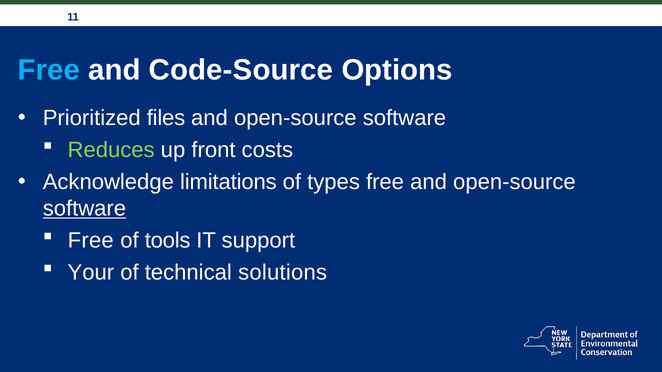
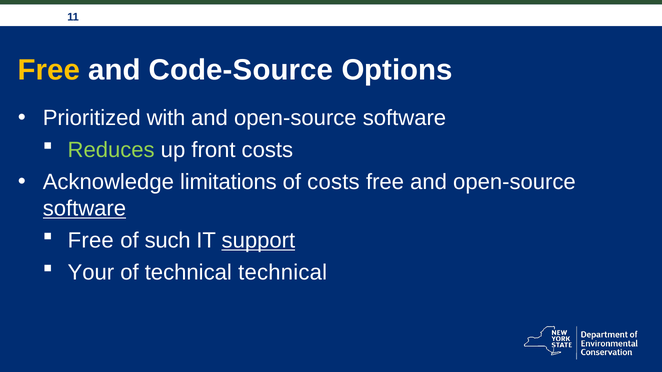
Free colour: light blue -> yellow (49, 70)
files: files -> with (166, 118)
of types: types -> costs (333, 182)
tools: tools -> such (168, 241)
support underline: none -> present (258, 241)
technical solutions: solutions -> technical (283, 273)
